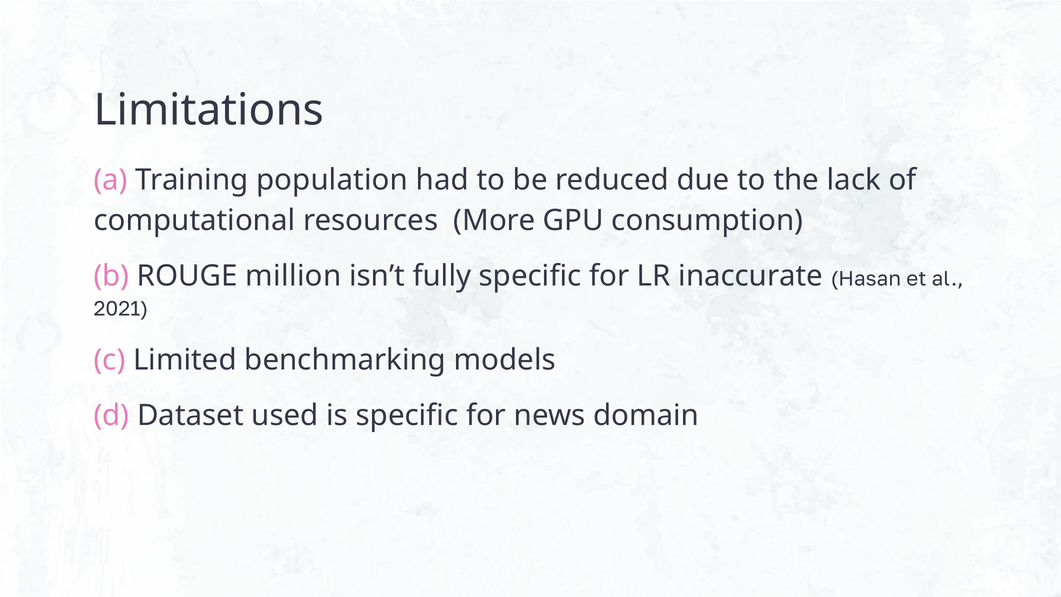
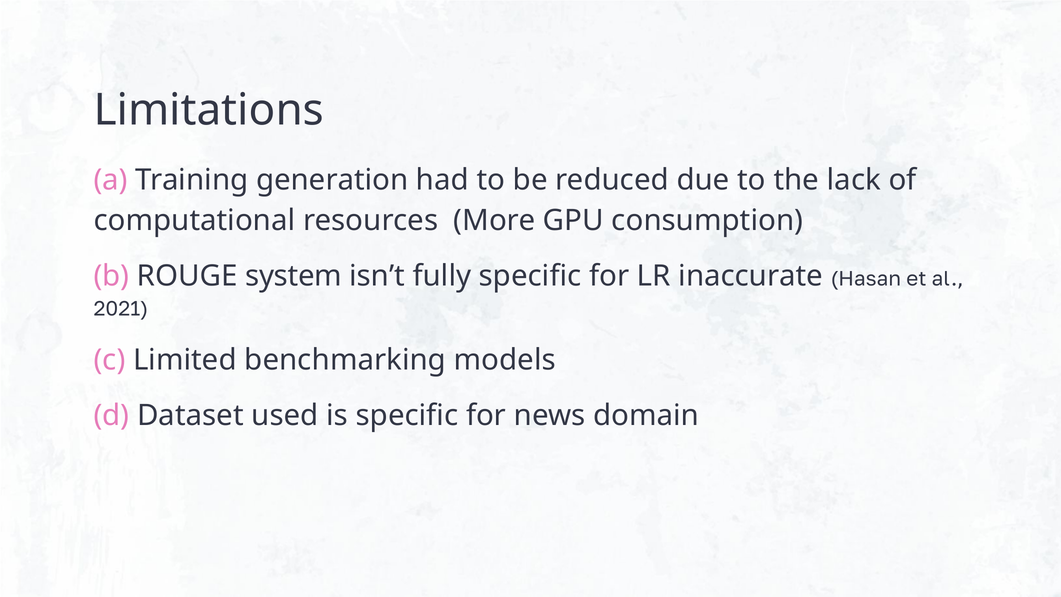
population: population -> generation (332, 180)
million: million -> system (294, 276)
